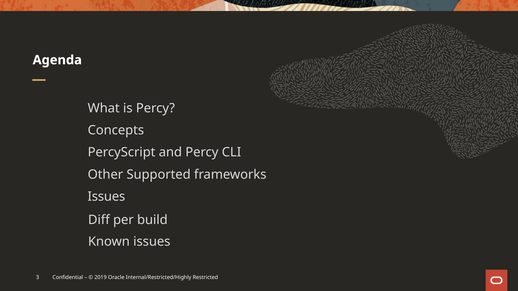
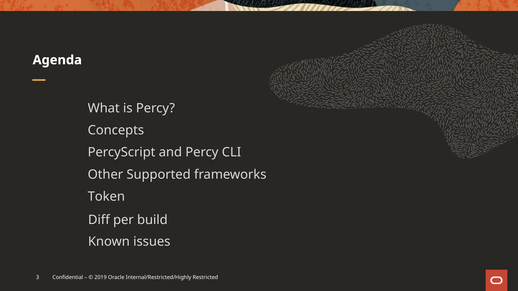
Issues: Issues -> Token (106, 197)
